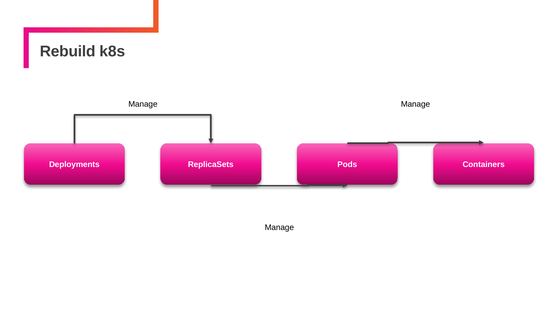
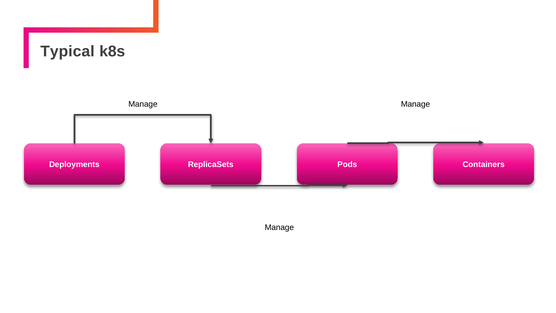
Rebuild: Rebuild -> Typical (67, 51)
